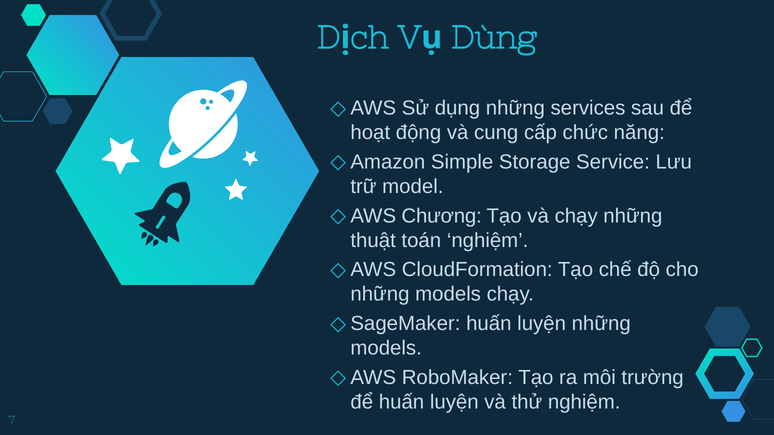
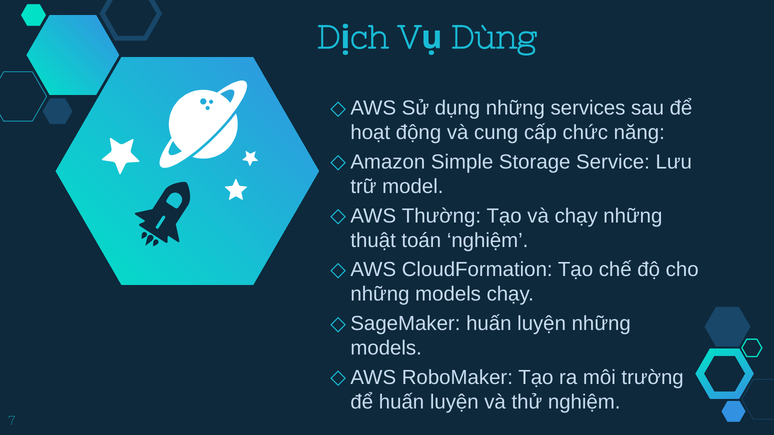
Chương: Chương -> Thường (441, 216)
